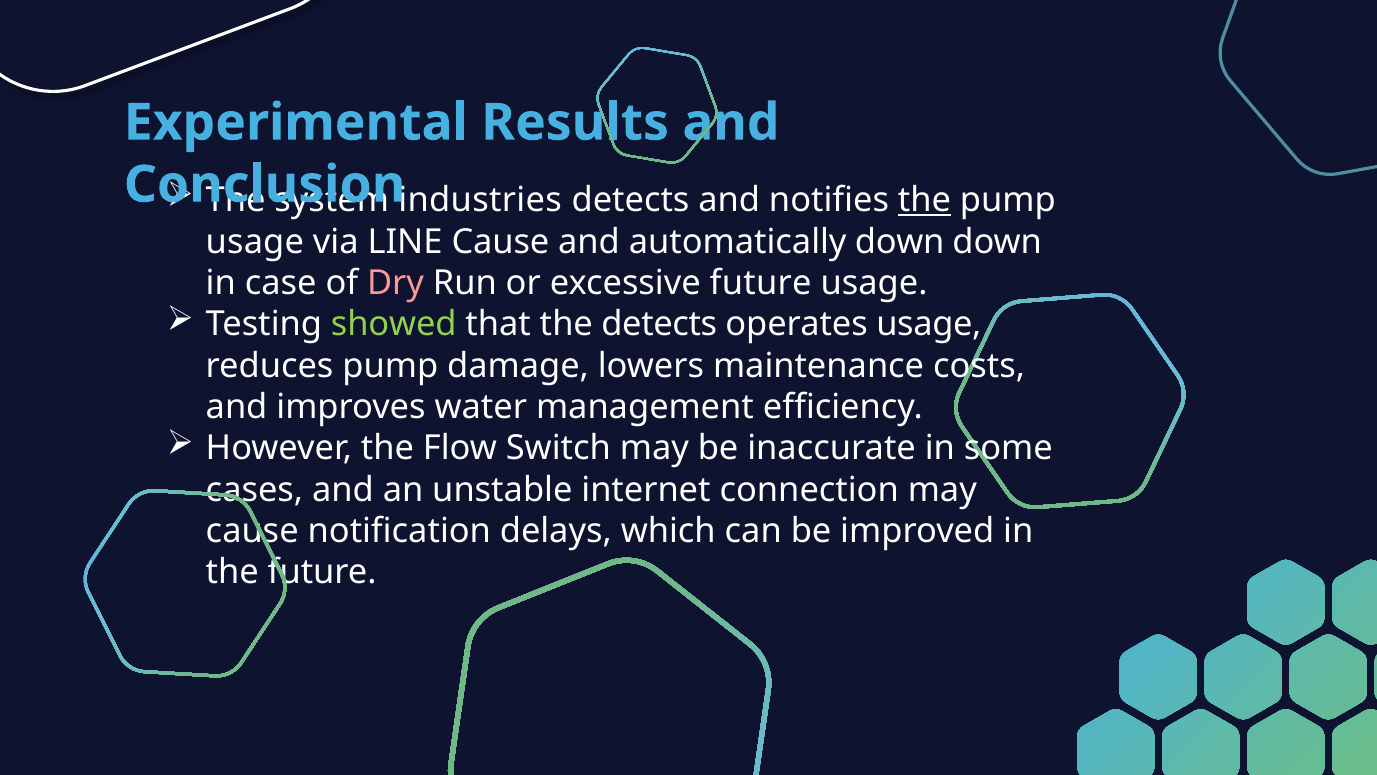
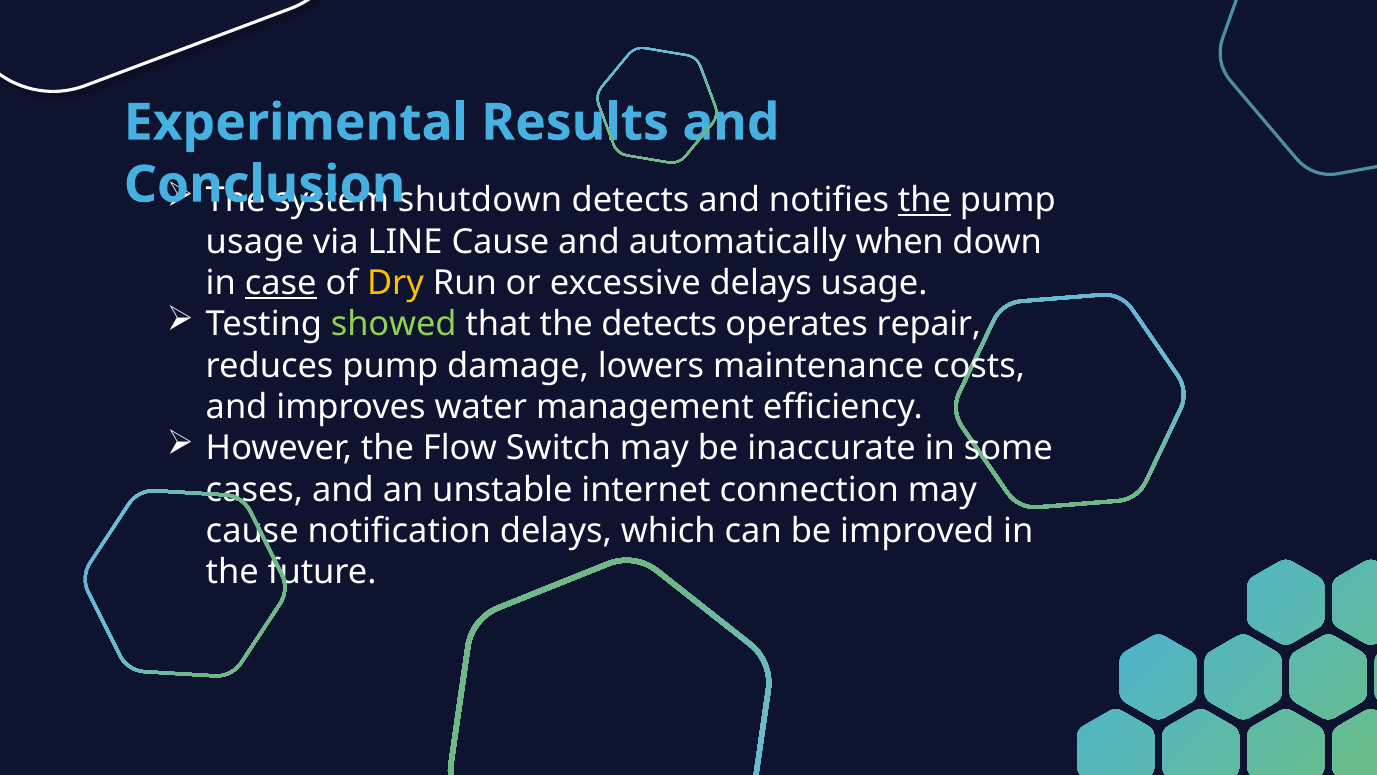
industries: industries -> shutdown (480, 200)
automatically down: down -> when (900, 242)
case underline: none -> present (281, 283)
Dry colour: pink -> yellow (395, 283)
excessive future: future -> delays (761, 283)
operates usage: usage -> repair (929, 324)
